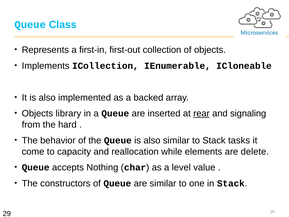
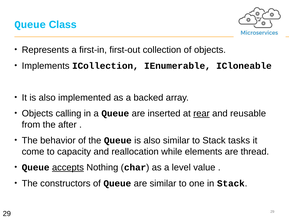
library: library -> calling (68, 113)
signaling: signaling -> reusable (248, 113)
hard: hard -> after (67, 124)
delete: delete -> thread (255, 151)
accepts underline: none -> present (68, 167)
